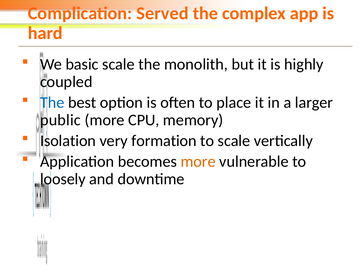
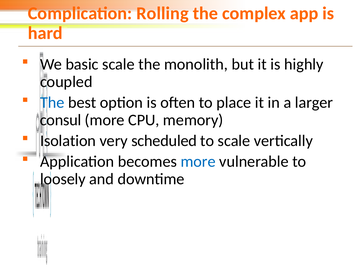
Served: Served -> Rolling (163, 13)
public: public -> consul (61, 120)
formation: formation -> scheduled (164, 141)
more colour: orange -> blue (198, 162)
